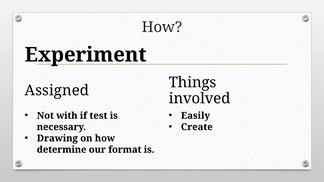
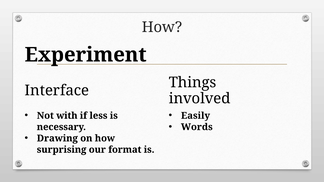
Assigned: Assigned -> Interface (57, 91)
test: test -> less (98, 116)
Create: Create -> Words (197, 127)
determine: determine -> surprising (62, 150)
